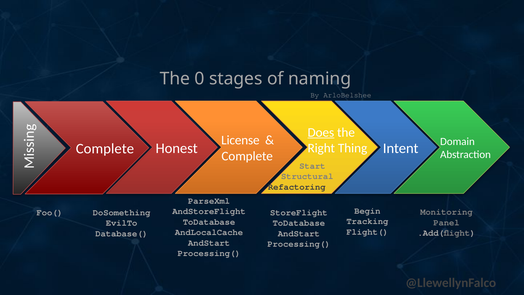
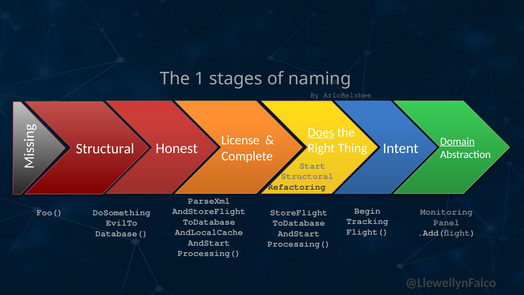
0: 0 -> 1 (200, 79)
Domain underline: none -> present (457, 141)
Complete: Complete -> Structural (105, 149)
